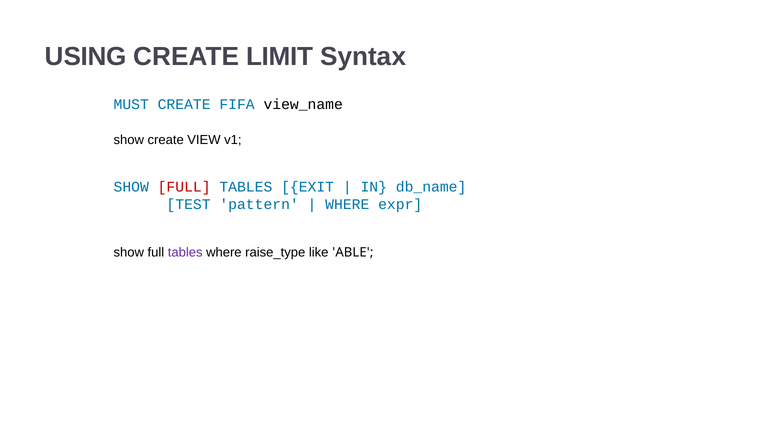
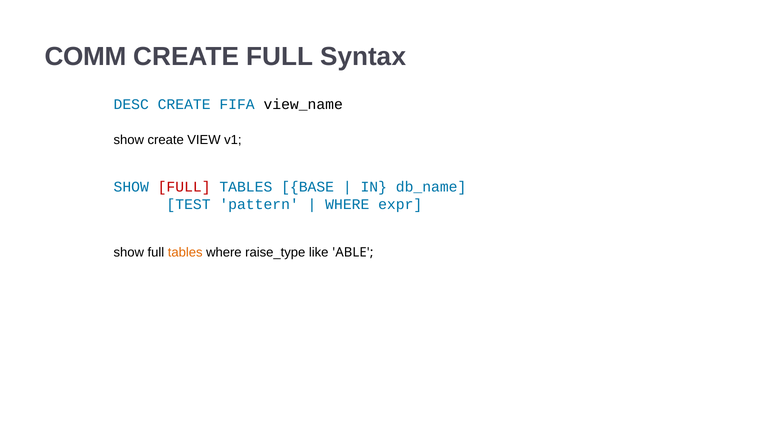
USING: USING -> COMM (86, 57)
CREATE LIMIT: LIMIT -> FULL (280, 57)
MUST: MUST -> DESC (131, 104)
EXIT: EXIT -> BASE (308, 187)
tables colour: purple -> orange (185, 252)
